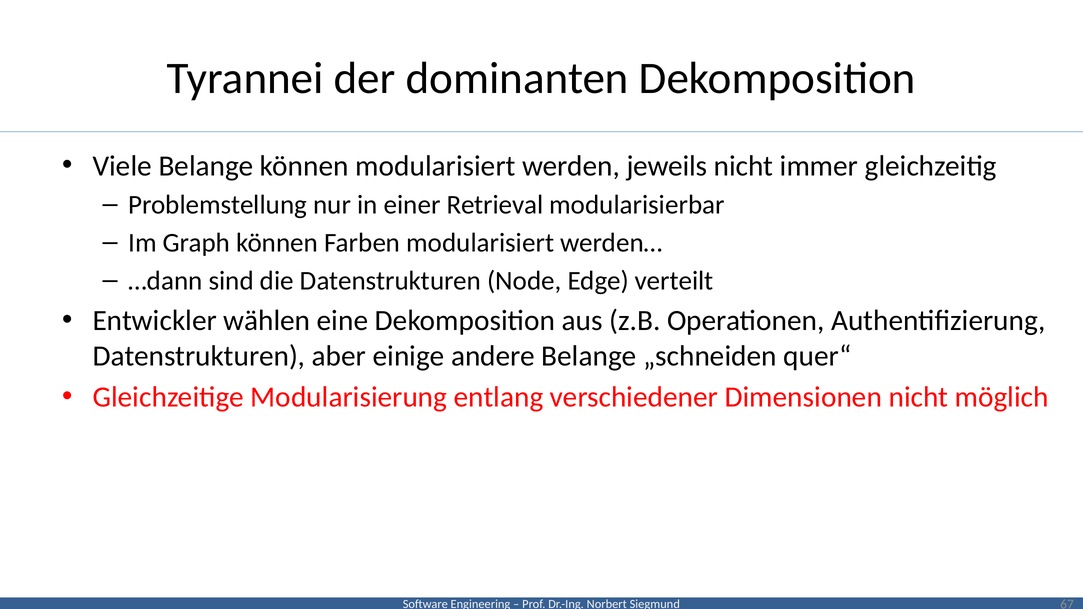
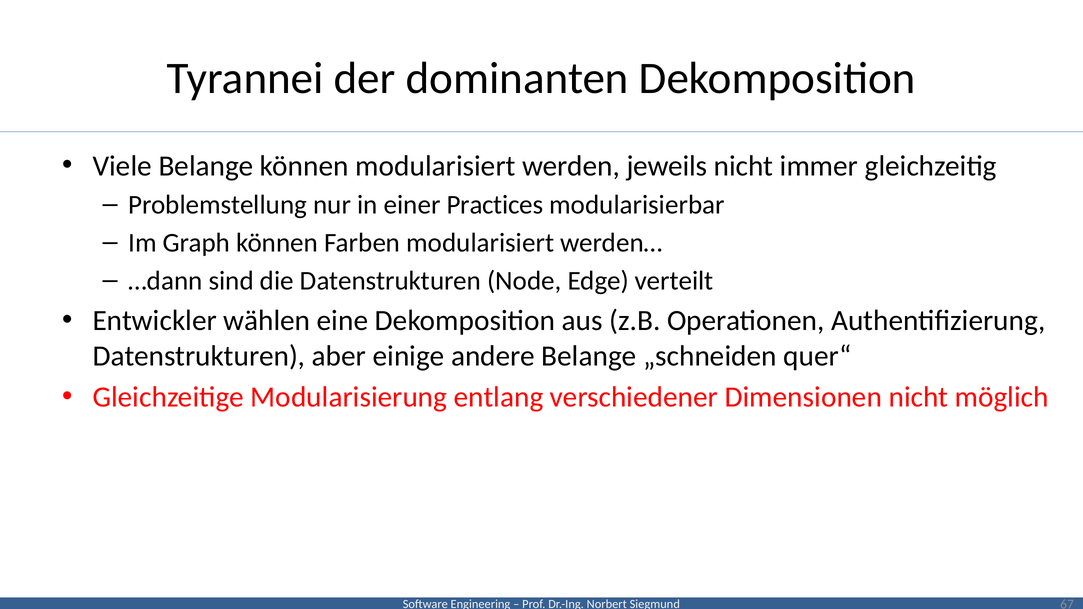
Retrieval: Retrieval -> Practices (495, 205)
